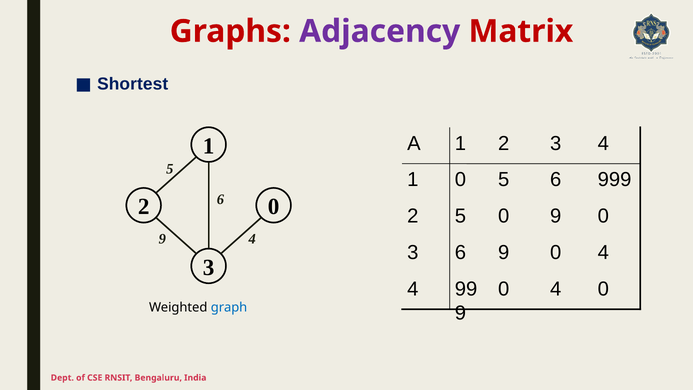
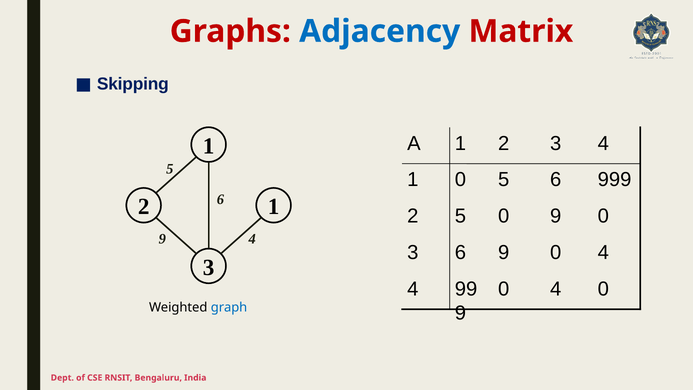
Adjacency colour: purple -> blue (380, 31)
Shortest: Shortest -> Skipping (133, 84)
0: 0 -> 1 (274, 207)
